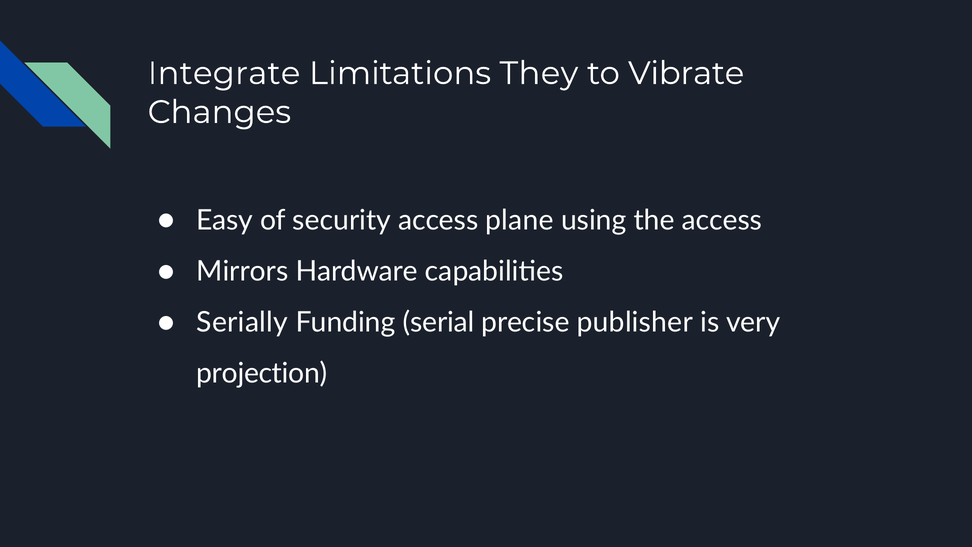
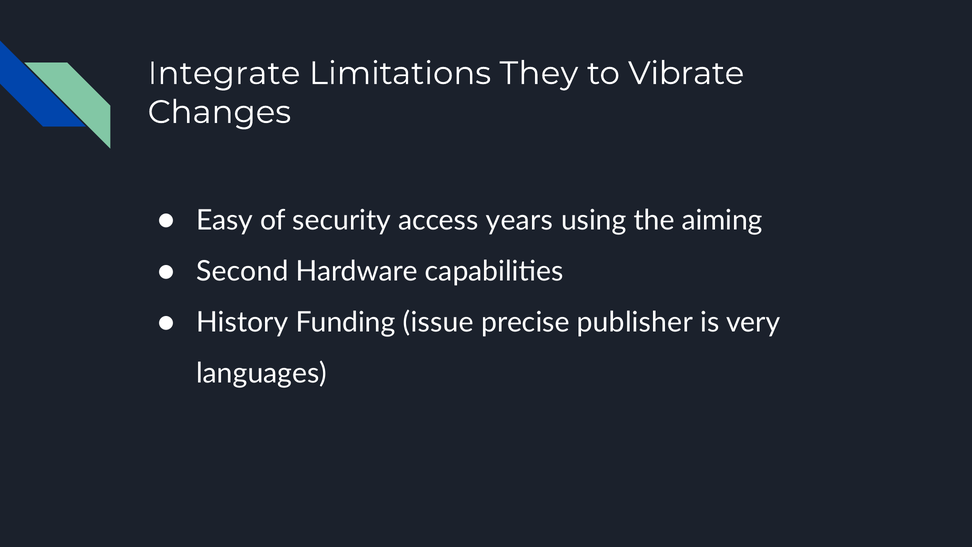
plane: plane -> years (519, 220)
the access: access -> aiming (722, 220)
Mirrors: Mirrors -> Second (242, 271)
Serially: Serially -> History (242, 322)
serial: serial -> issue (438, 322)
projection: projection -> languages (262, 373)
